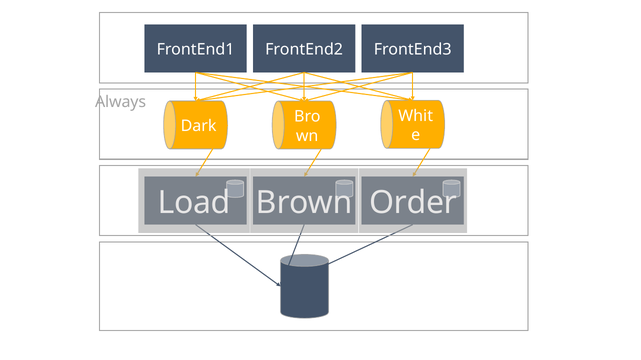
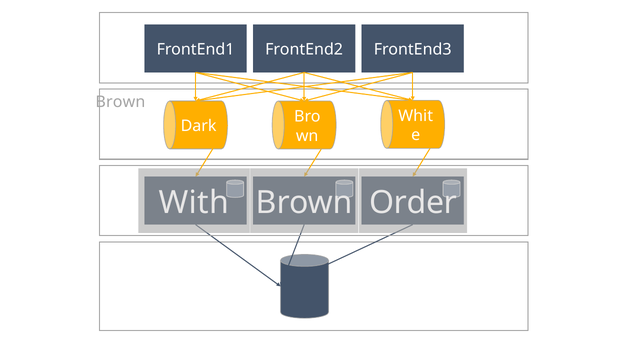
Always: Always -> Brown (120, 102)
Load: Load -> With (194, 203)
